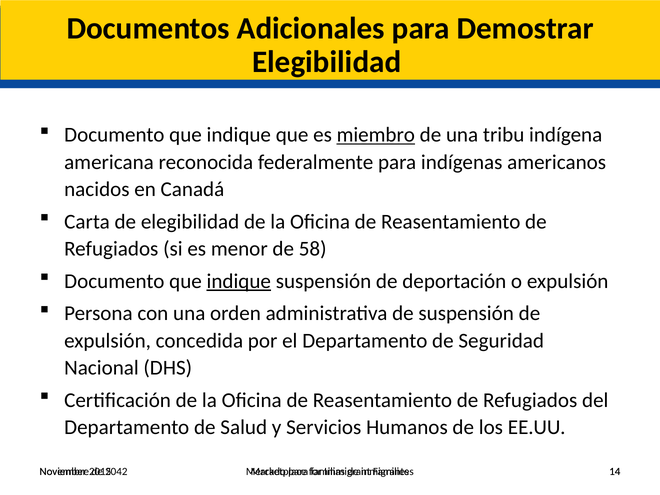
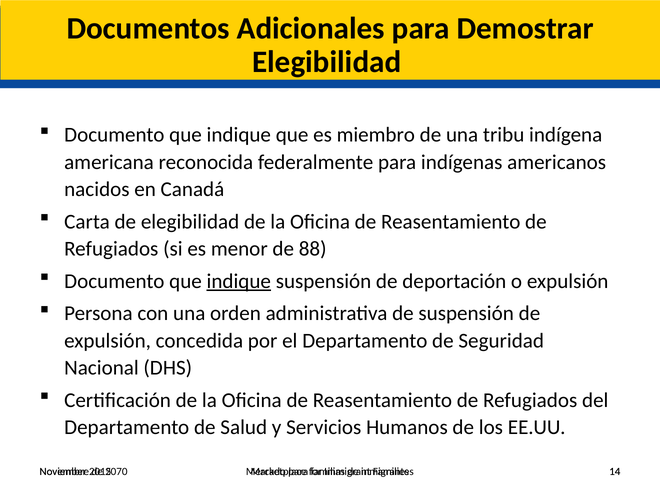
miembro underline: present -> none (376, 135)
58: 58 -> 88 (313, 249)
2042: 2042 -> 2070 (116, 472)
